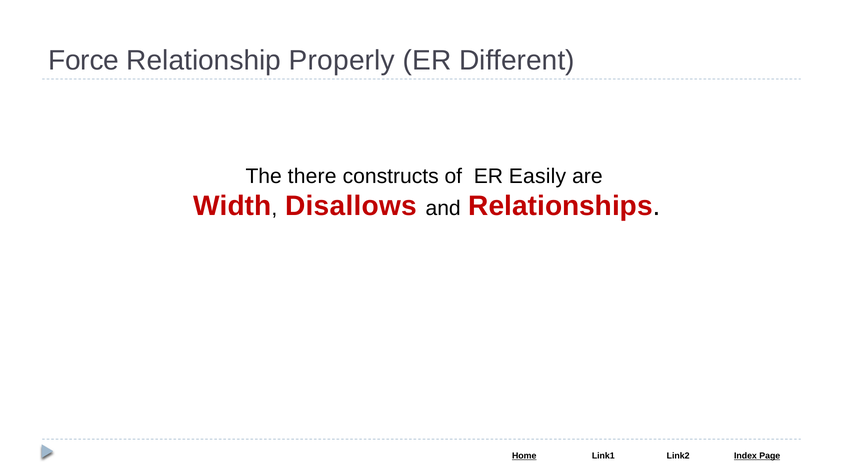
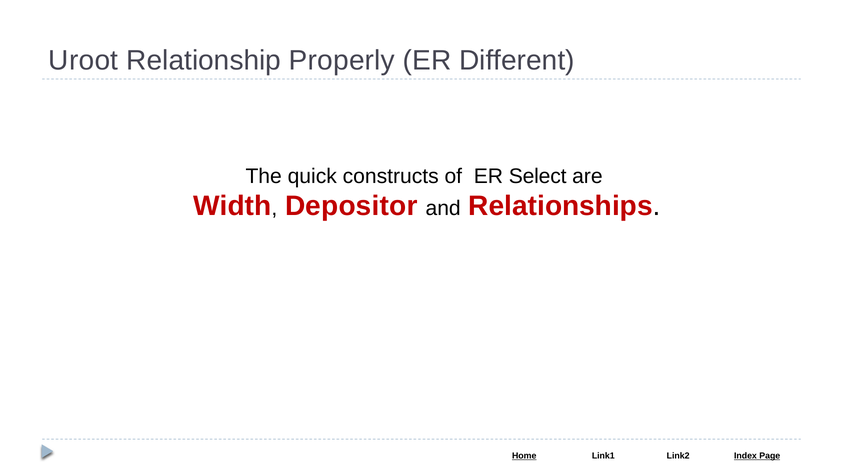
Force: Force -> Uroot (83, 61)
there: there -> quick (312, 176)
Easily: Easily -> Select (538, 176)
Disallows: Disallows -> Depositor (351, 206)
